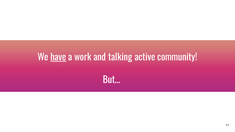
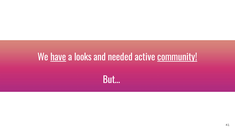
work: work -> looks (83, 57)
talking: talking -> needed (120, 57)
community underline: none -> present (177, 57)
